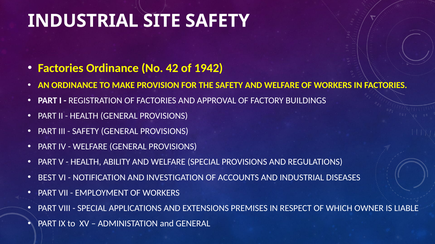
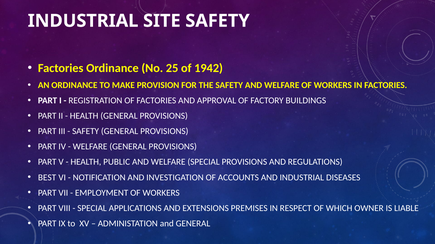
42: 42 -> 25 (172, 68)
ABILITY: ABILITY -> PUBLIC (117, 162)
